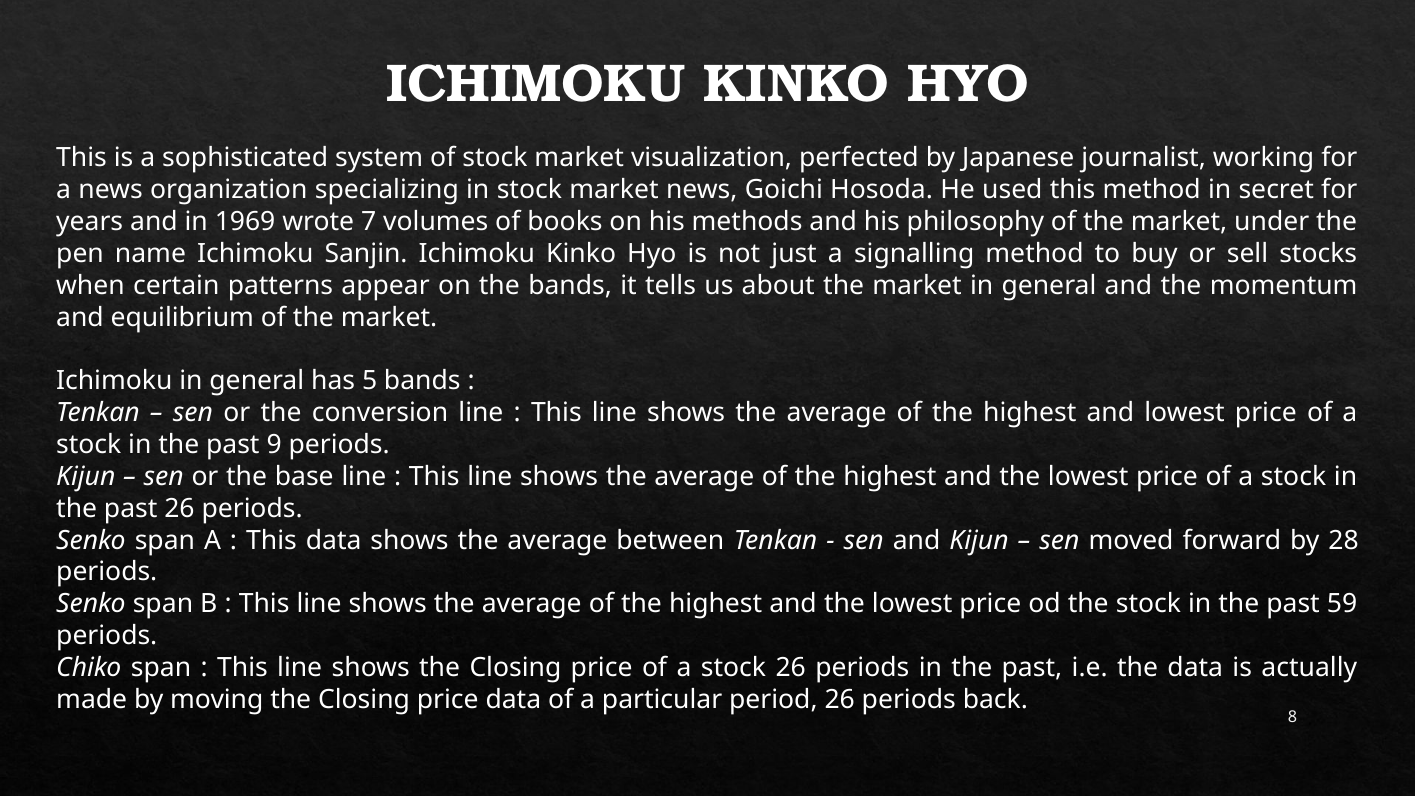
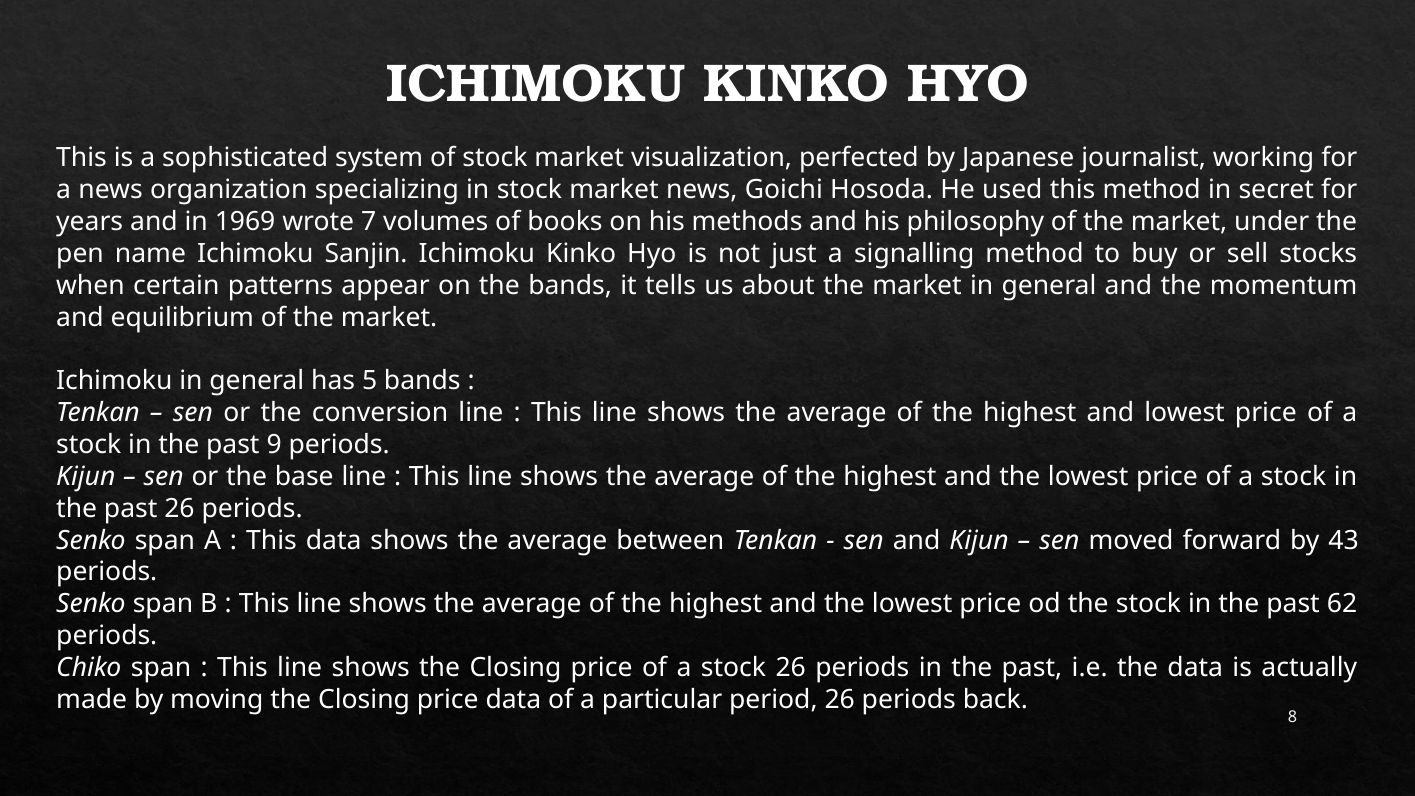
28: 28 -> 43 (1344, 540)
59: 59 -> 62 (1342, 604)
